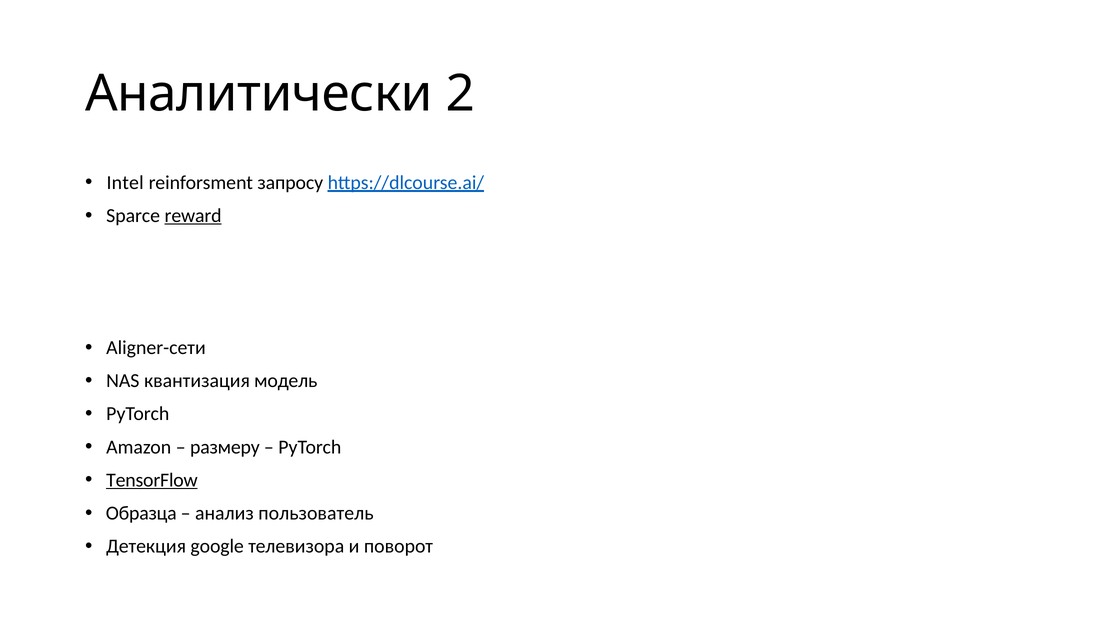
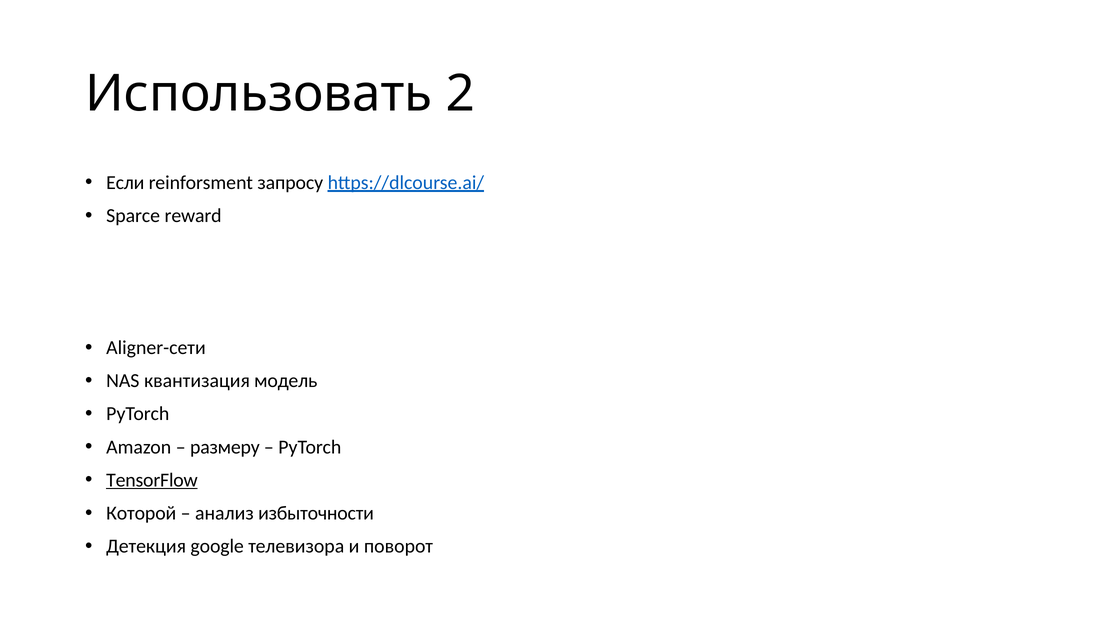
Аналитически: Аналитически -> Использовать (259, 94)
Intel: Intel -> Если (125, 182)
reward underline: present -> none (193, 216)
Образца: Образца -> Которой (141, 513)
пользователь: пользователь -> избыточности (316, 513)
